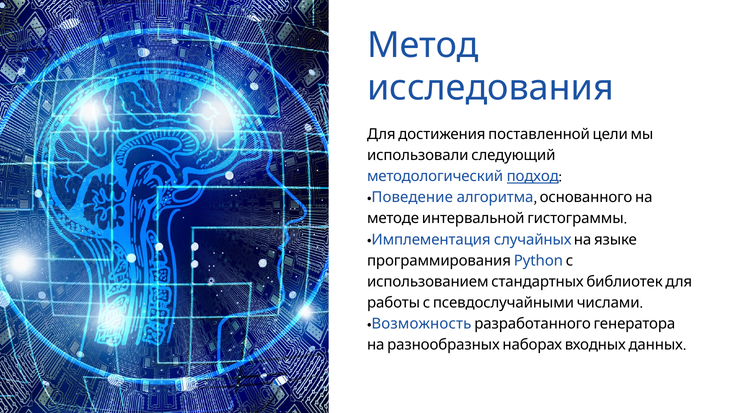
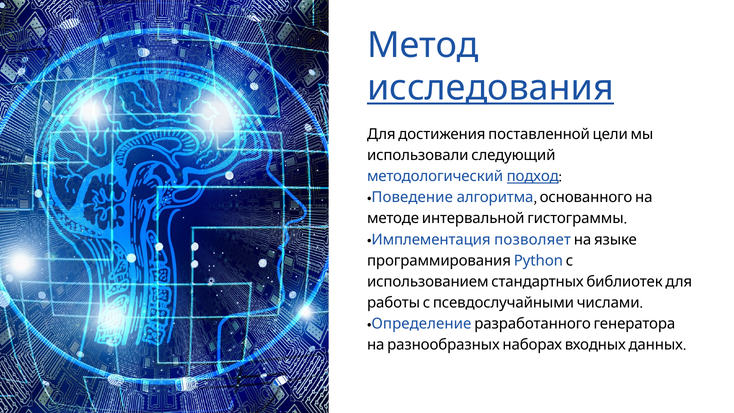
исследования underline: none -> present (491, 88)
случайных: случайных -> позволяет (533, 239)
Возможность: Возможность -> Определение (421, 324)
